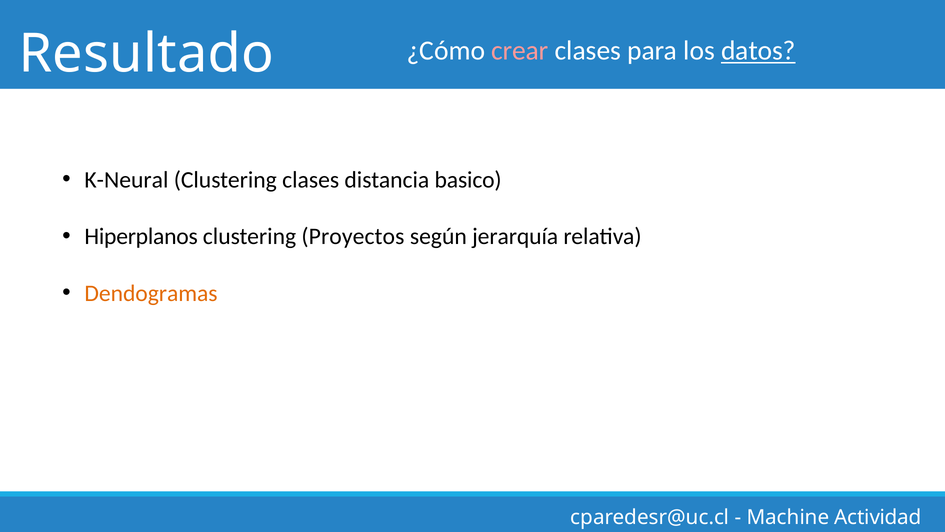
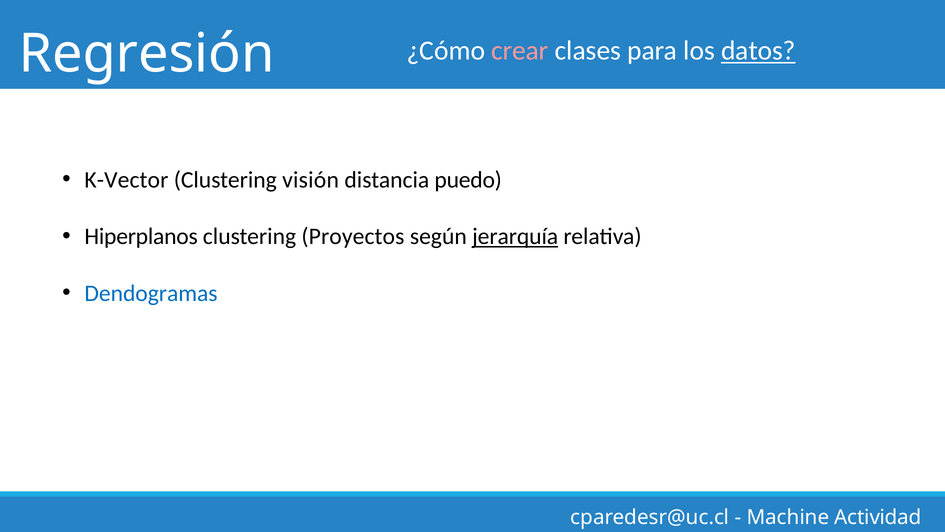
Resultado: Resultado -> Regresión (147, 54)
K-Neural: K-Neural -> K-Vector (126, 180)
Clustering clases: clases -> visión (311, 180)
basico: basico -> puedo (468, 180)
jerarquía underline: none -> present (515, 236)
Dendogramas colour: orange -> blue (151, 293)
